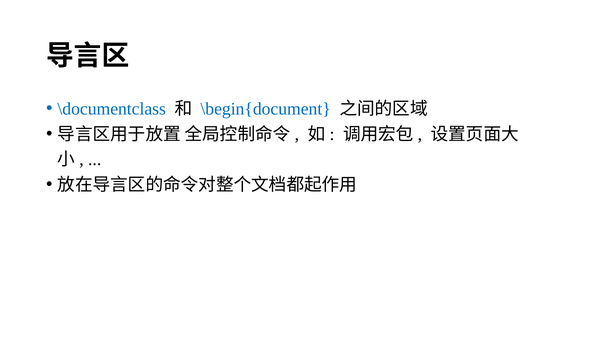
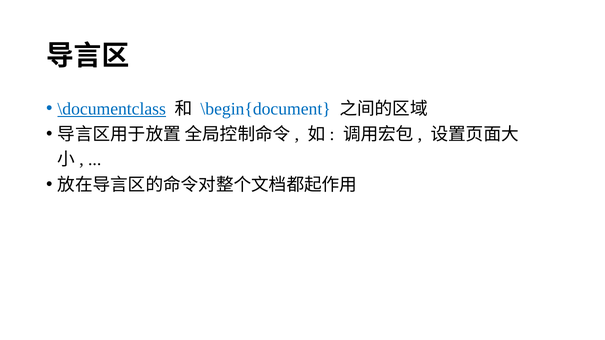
\documentclass underline: none -> present (112, 109)
